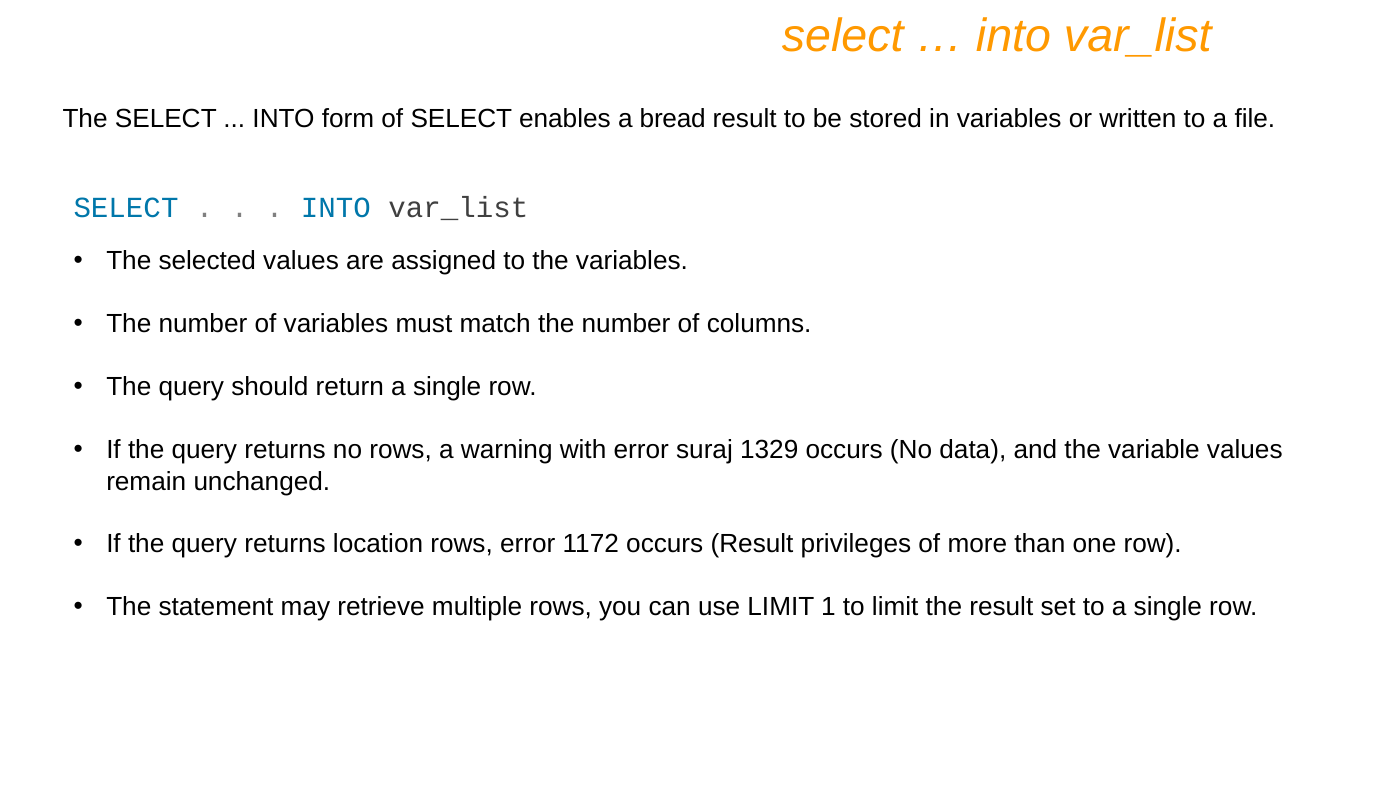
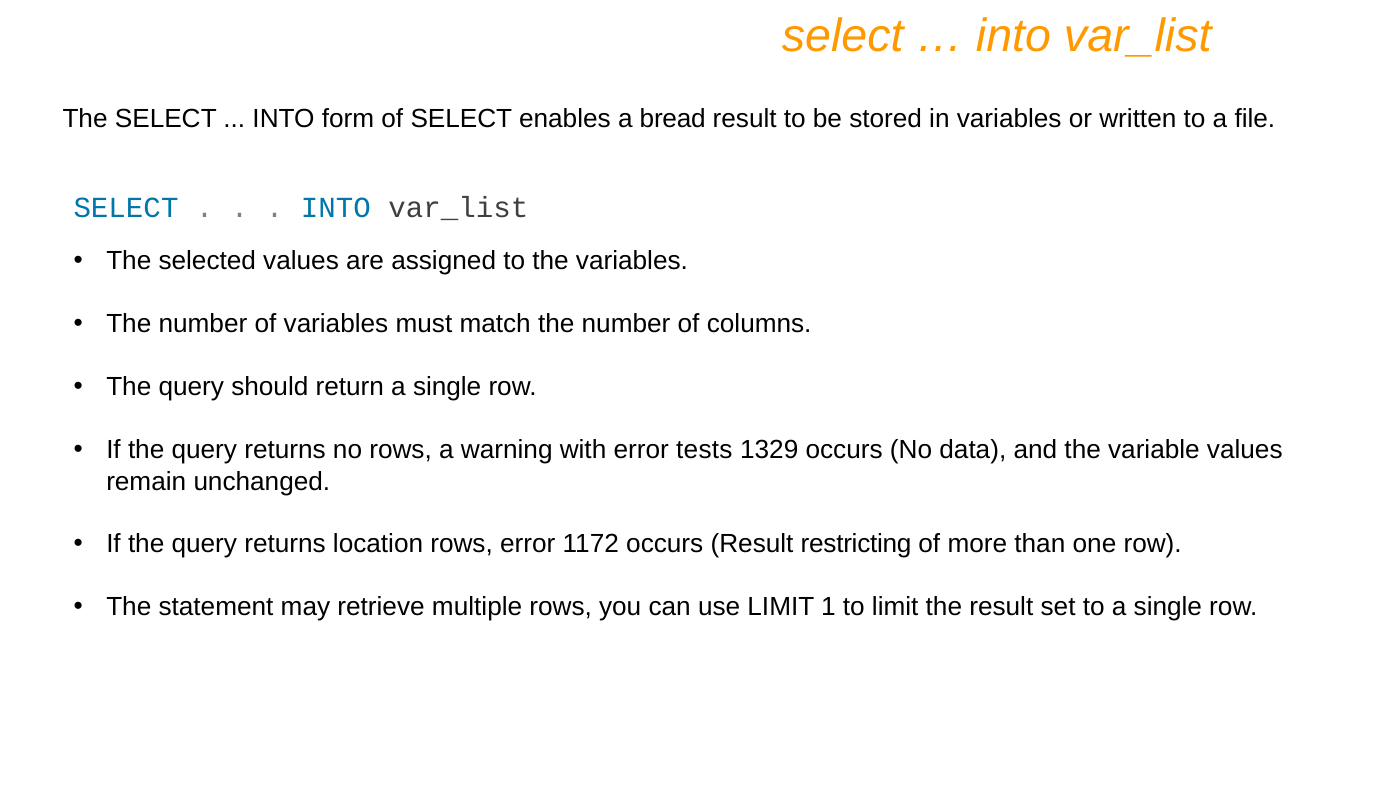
suraj: suraj -> tests (704, 450)
privileges: privileges -> restricting (856, 544)
